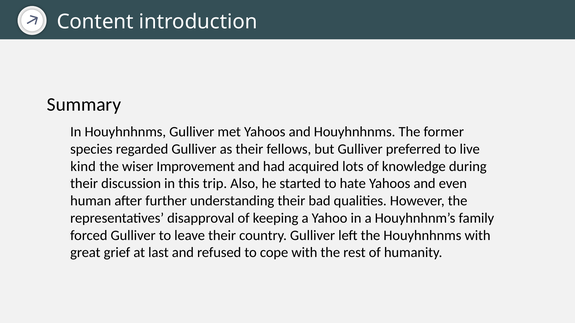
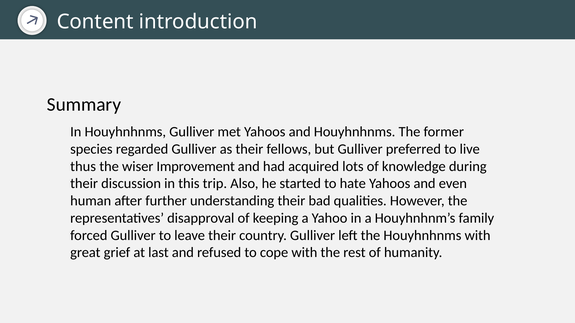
kind: kind -> thus (83, 167)
